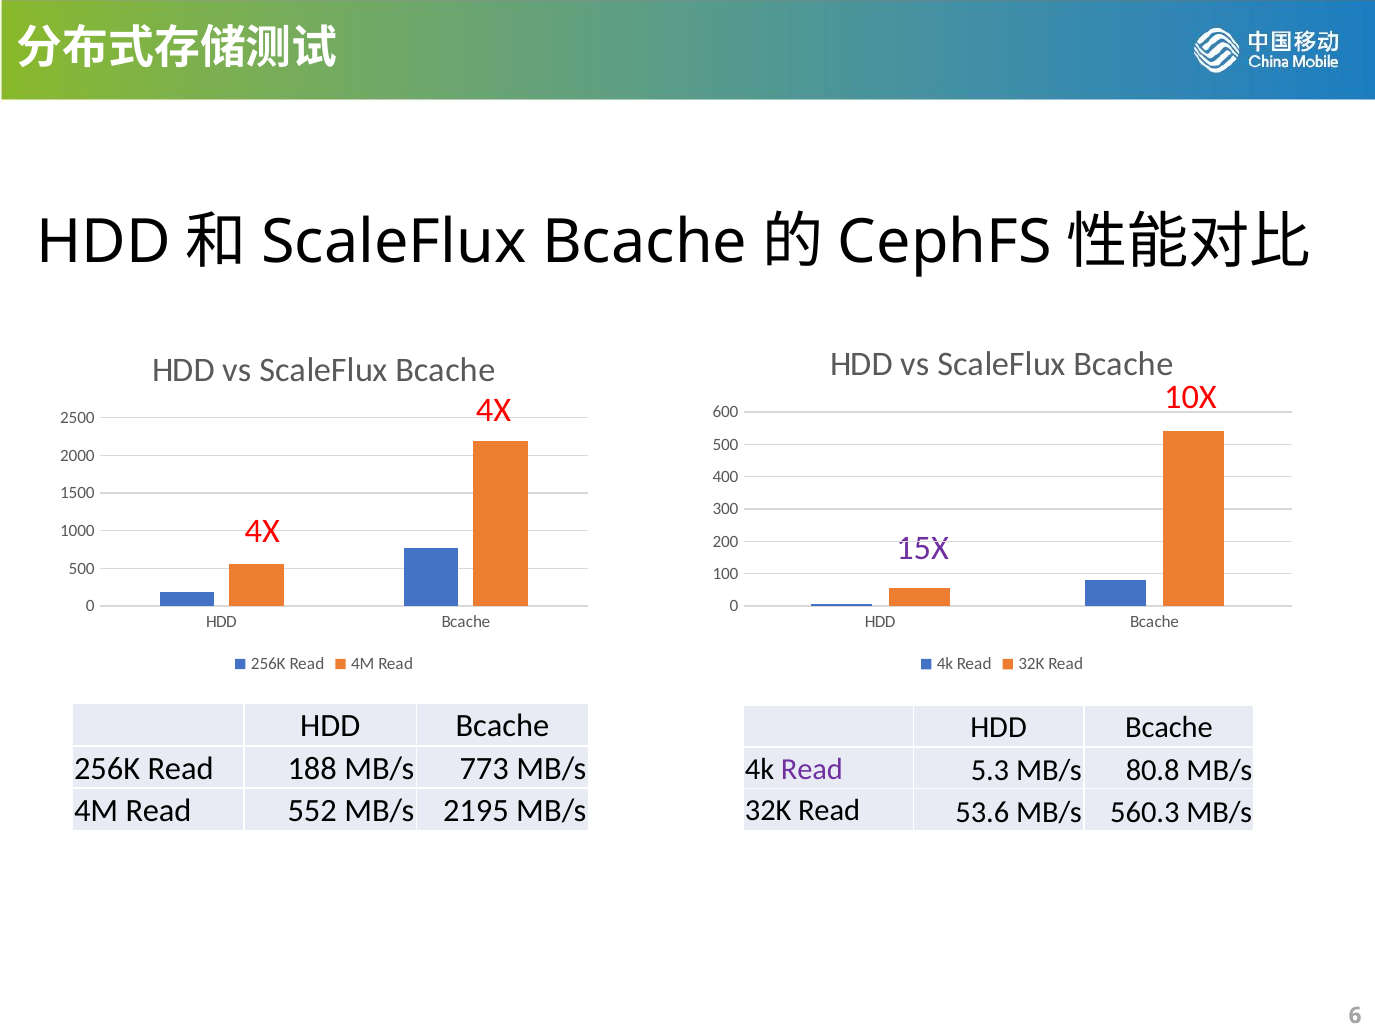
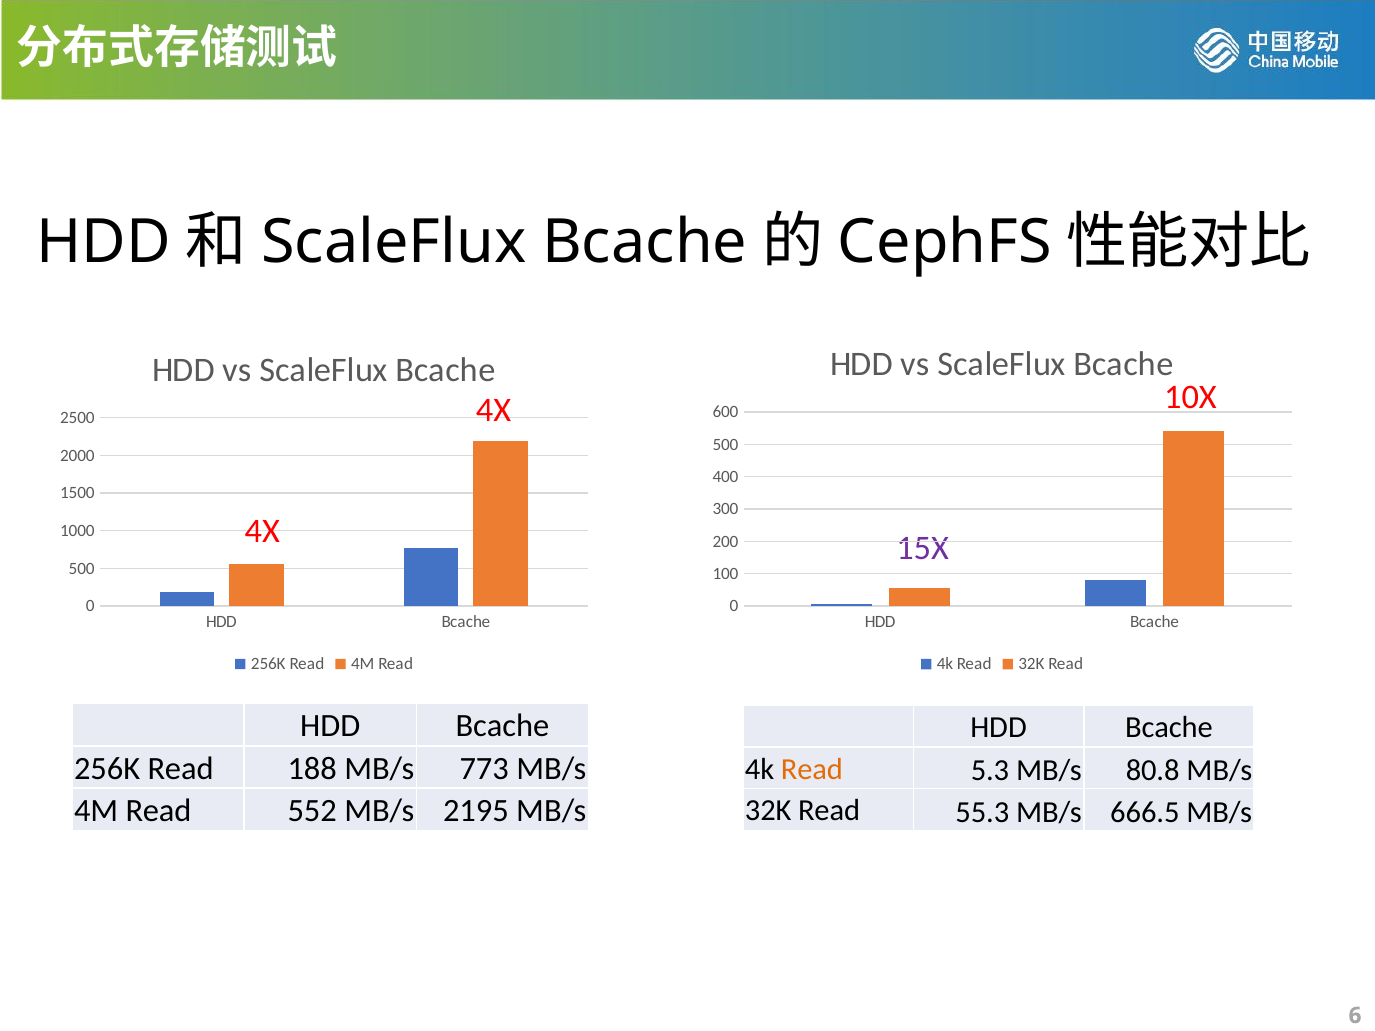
Read colour: purple -> orange (812, 769)
53.6: 53.6 -> 55.3 (982, 812)
560.3: 560.3 -> 666.5 (1145, 812)
